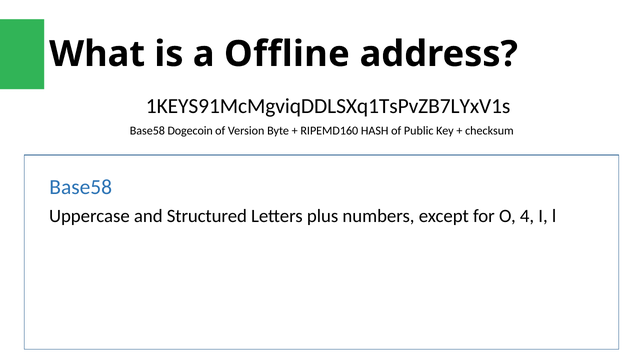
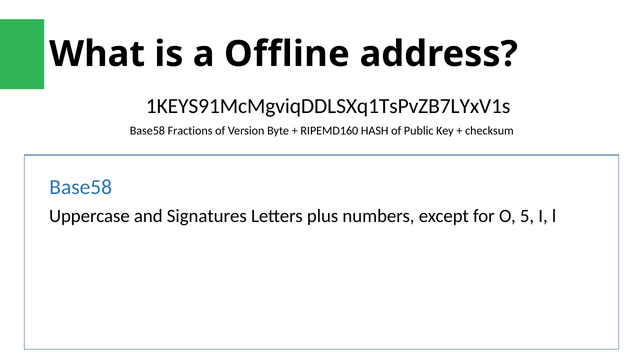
Dogecoin: Dogecoin -> Fractions (190, 131)
Structured: Structured -> Signatures (207, 216)
4: 4 -> 5 (527, 216)
